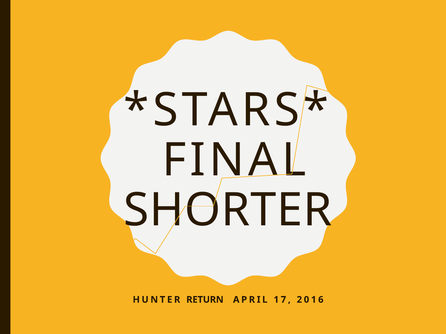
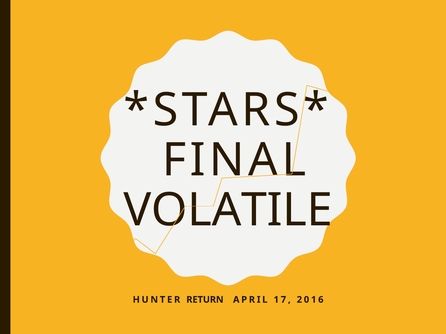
SHORTER: SHORTER -> VOLATILE (228, 211)
